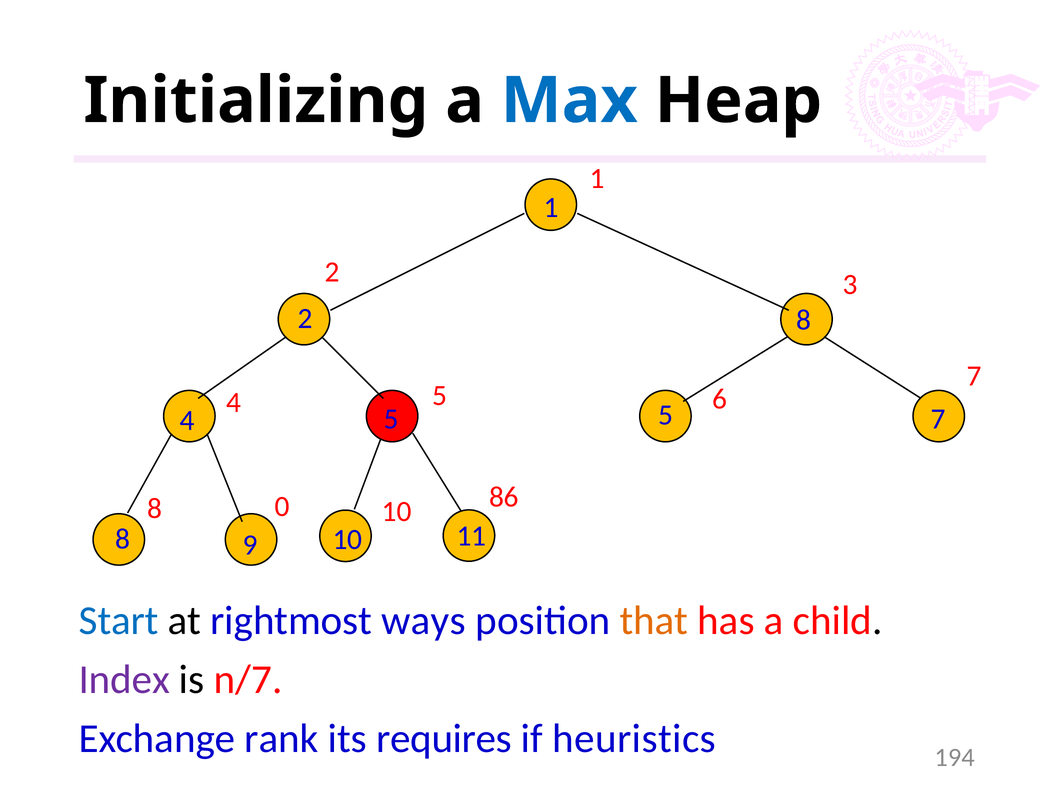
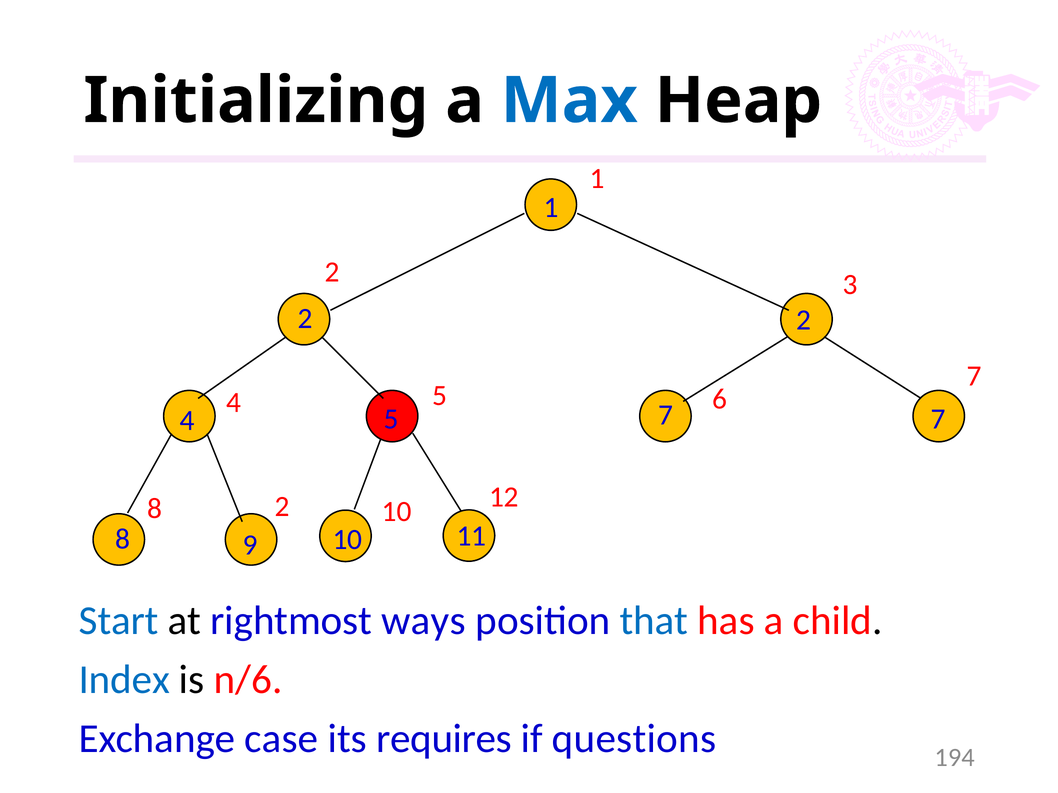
8: 8 -> 2 (804, 320)
5 5: 5 -> 7 (666, 415)
8 0: 0 -> 2 (282, 507)
86: 86 -> 12 (504, 497)
that colour: orange -> blue (654, 621)
Index colour: purple -> blue (124, 680)
n/7: n/7 -> n/6 (248, 680)
rank: rank -> case (281, 739)
heuristics: heuristics -> questions (634, 739)
